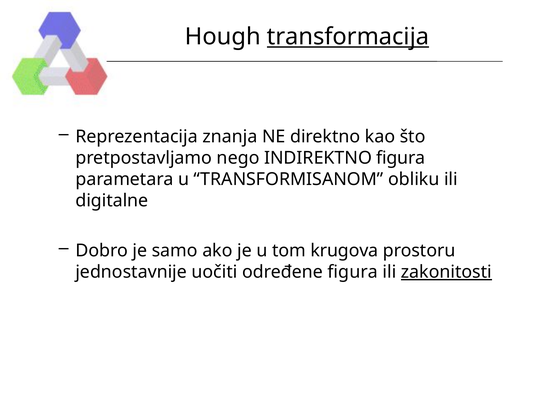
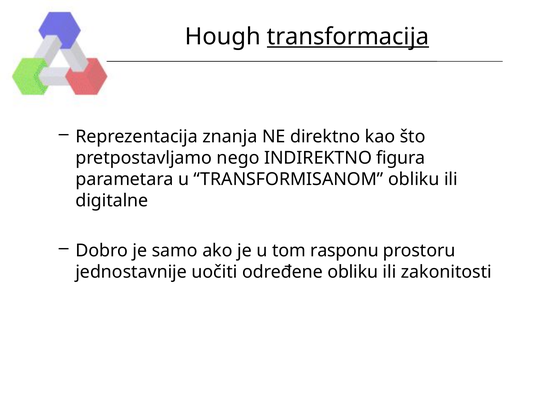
krugova: krugova -> rasponu (344, 250)
određene figura: figura -> obliku (353, 272)
zakonitosti underline: present -> none (446, 272)
